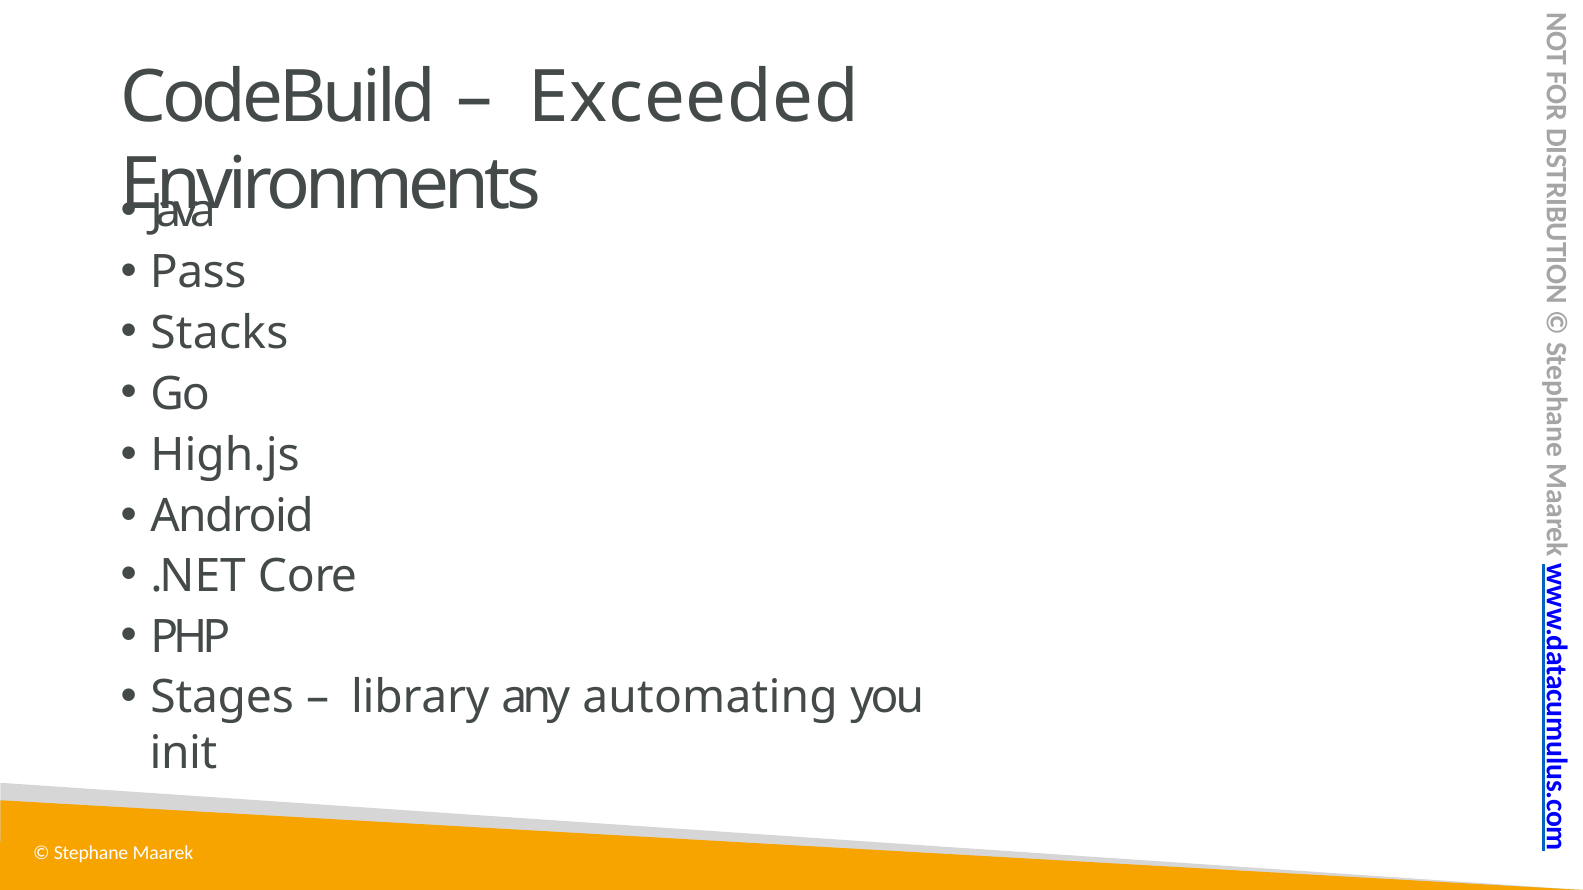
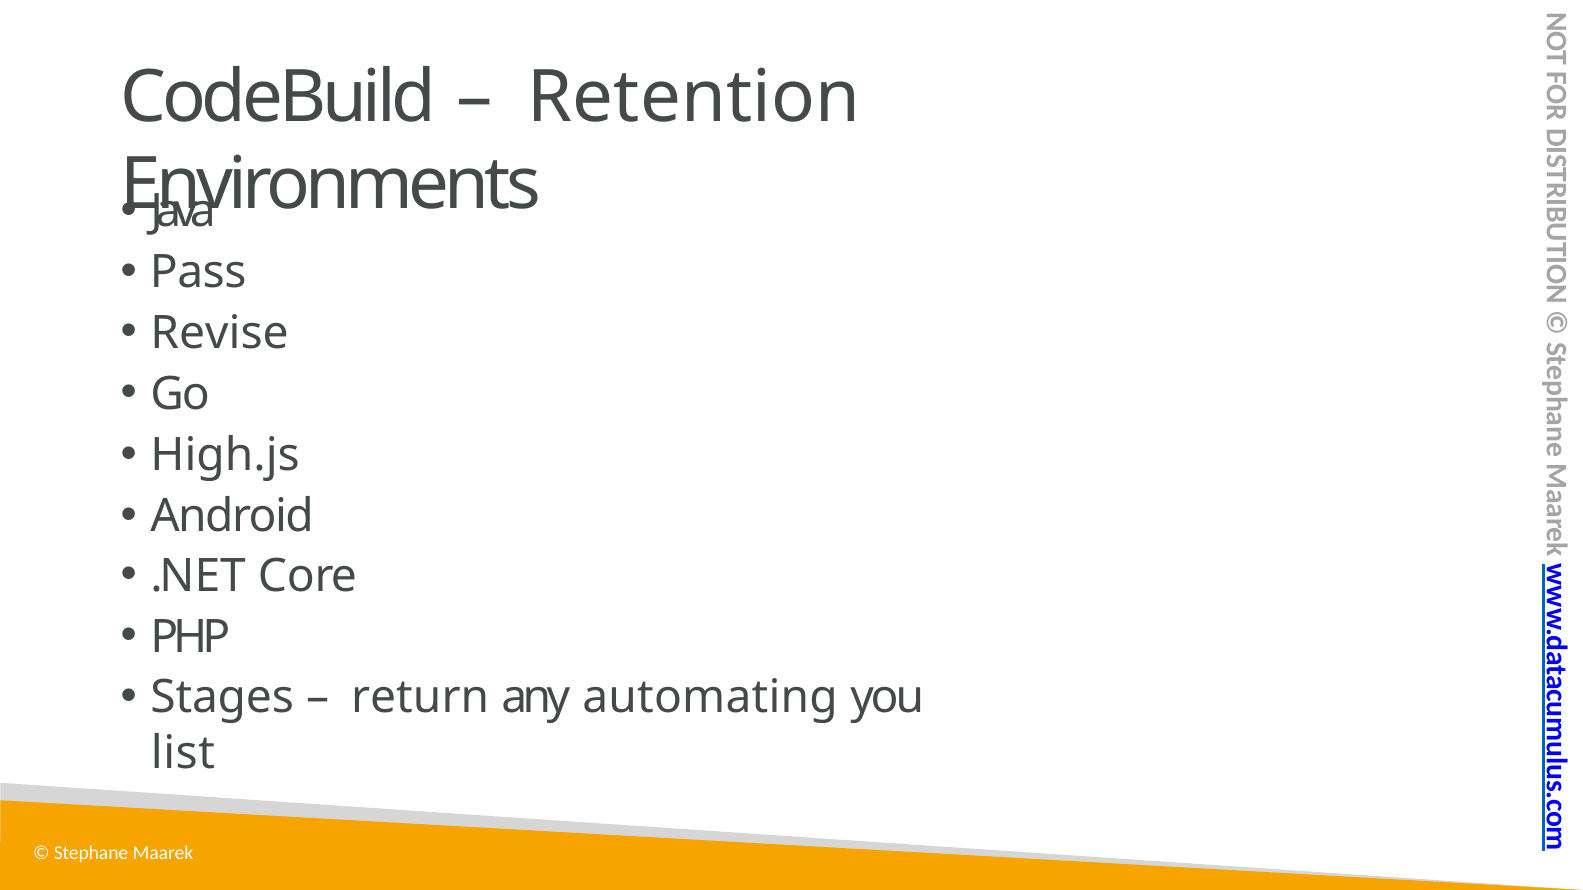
Exceeded: Exceeded -> Retention (694, 98)
Stacks: Stacks -> Revise (220, 333)
library: library -> return (420, 698)
init: init -> list (183, 754)
